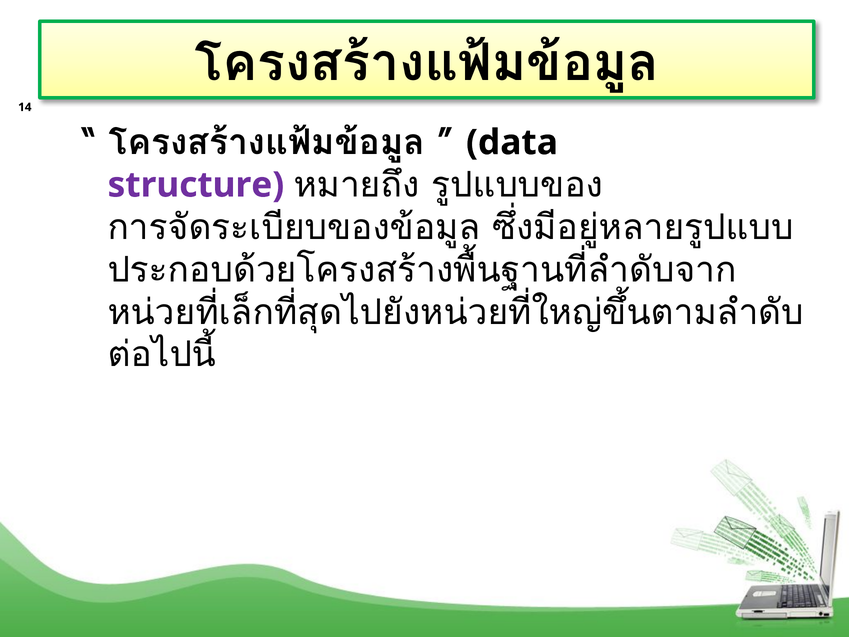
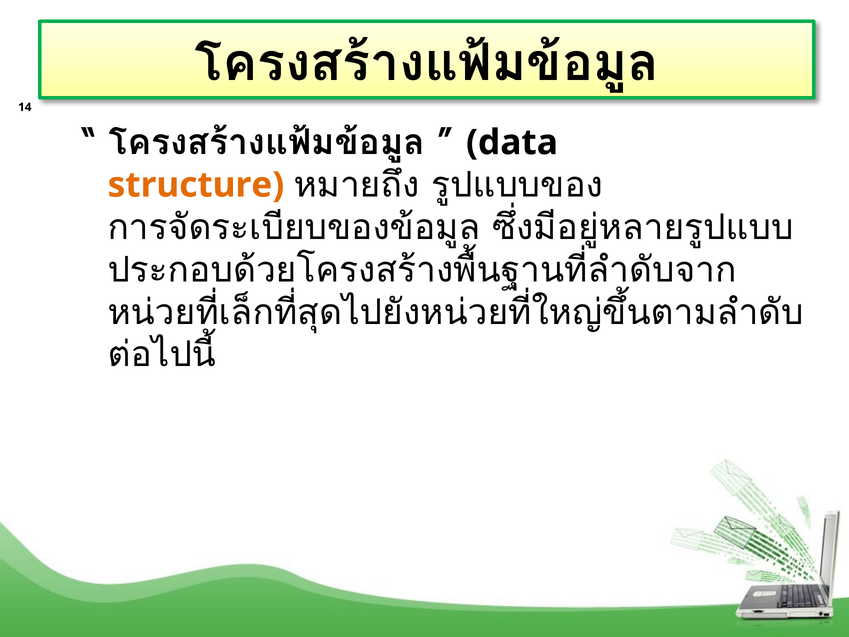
structure colour: purple -> orange (196, 185)
